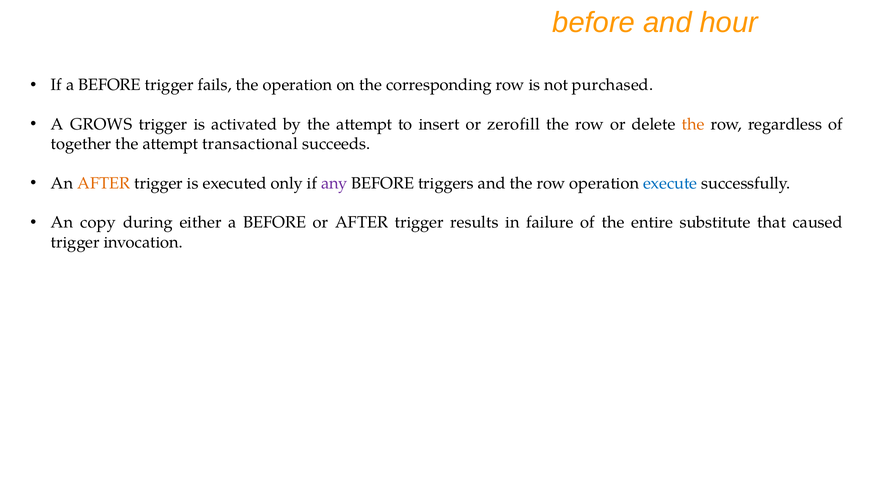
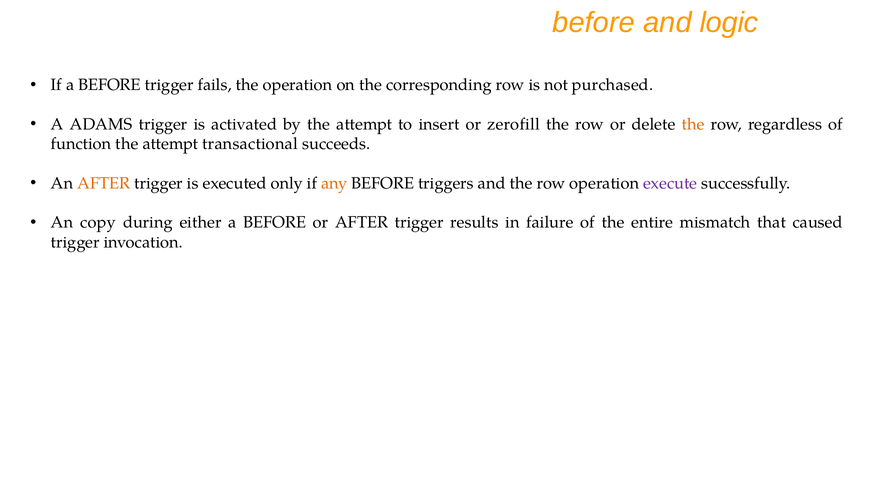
hour: hour -> logic (729, 23)
GROWS: GROWS -> ADAMS (101, 125)
together: together -> function (81, 144)
any colour: purple -> orange (334, 184)
execute colour: blue -> purple (670, 184)
substitute: substitute -> mismatch (715, 223)
